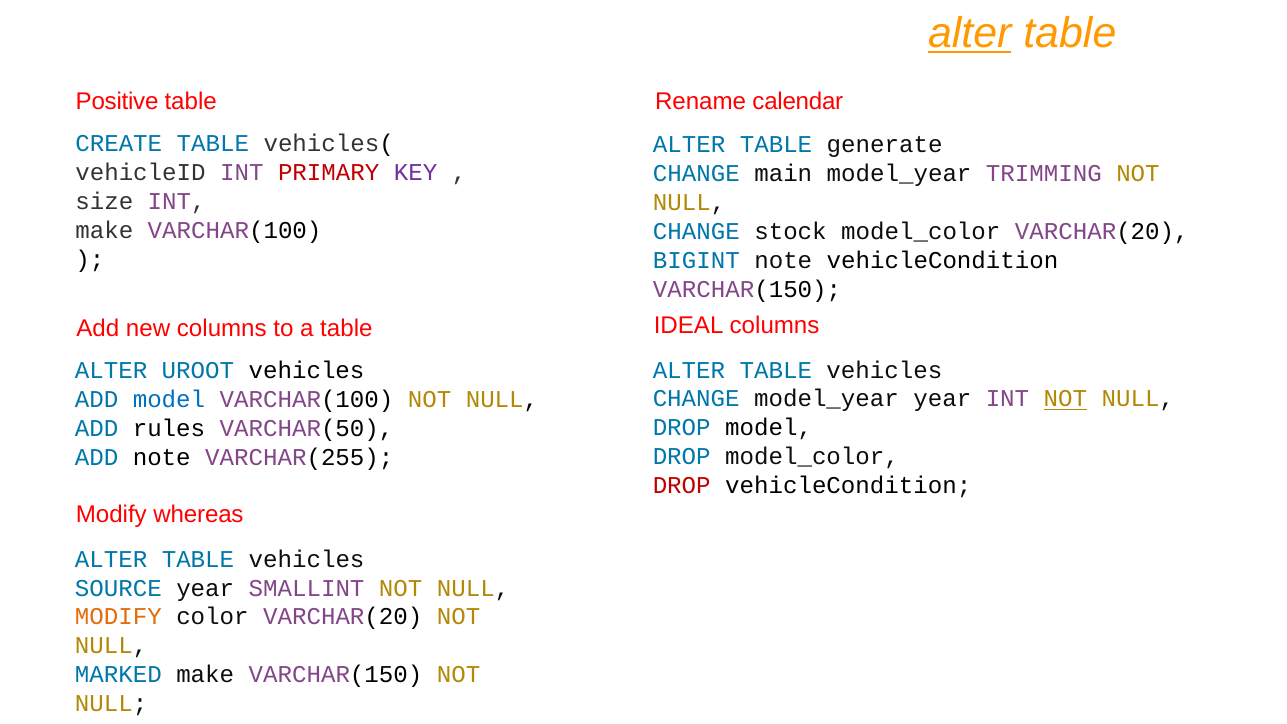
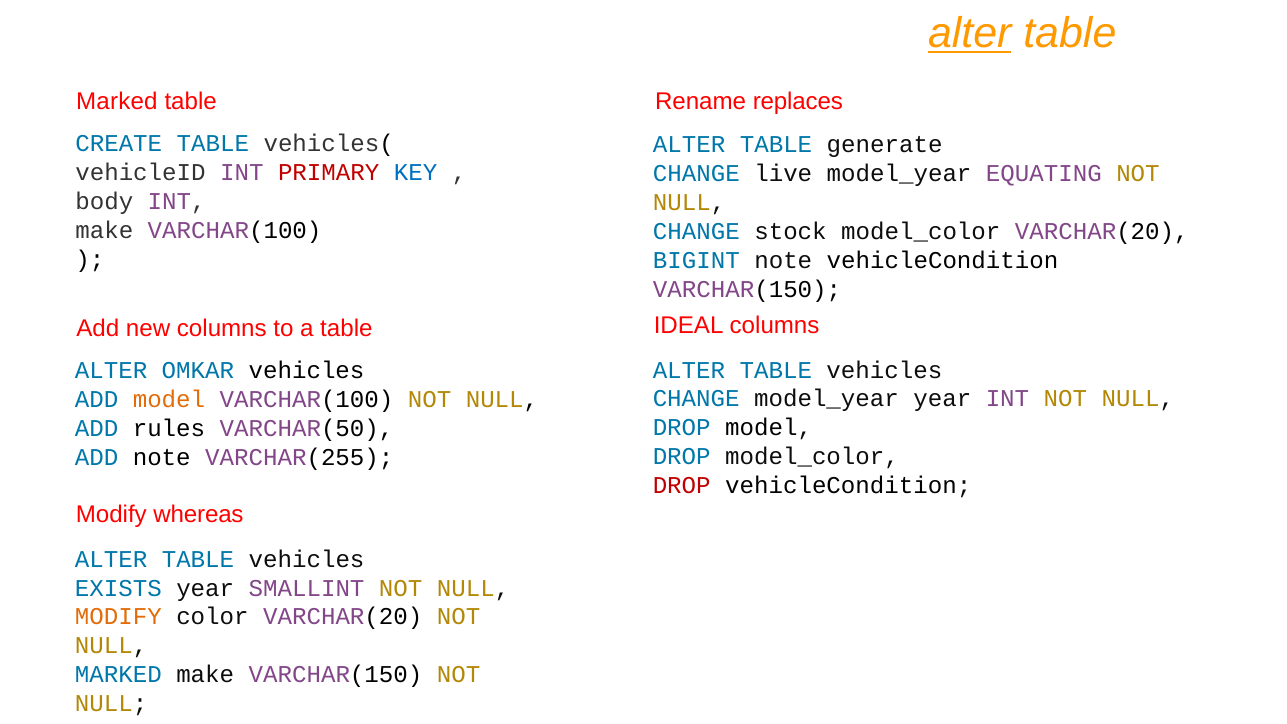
Positive: Positive -> Marked (117, 101)
calendar: calendar -> replaces (798, 102)
KEY colour: purple -> blue (416, 172)
main: main -> live (783, 174)
TRIMMING: TRIMMING -> EQUATING (1044, 174)
size: size -> body (104, 201)
UROOT: UROOT -> OMKAR (198, 370)
model colour: blue -> orange (169, 399)
NOT underline: present -> none (1065, 399)
SOURCE: SOURCE -> EXISTS (118, 588)
